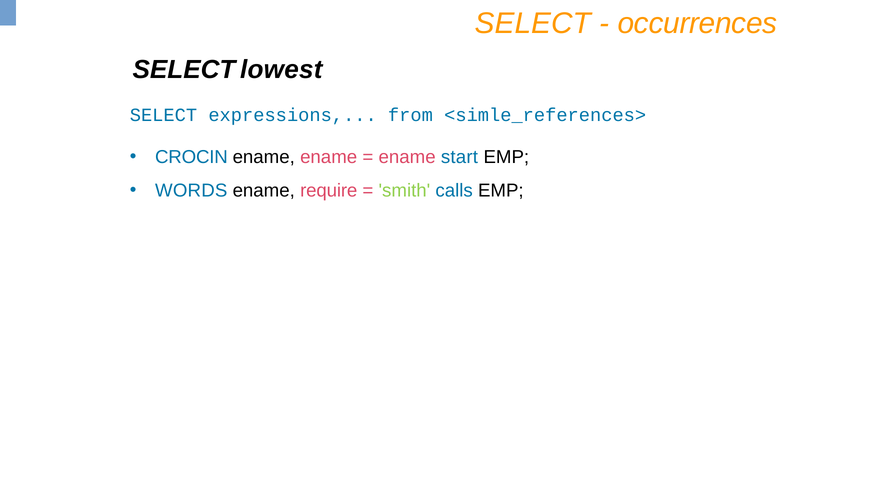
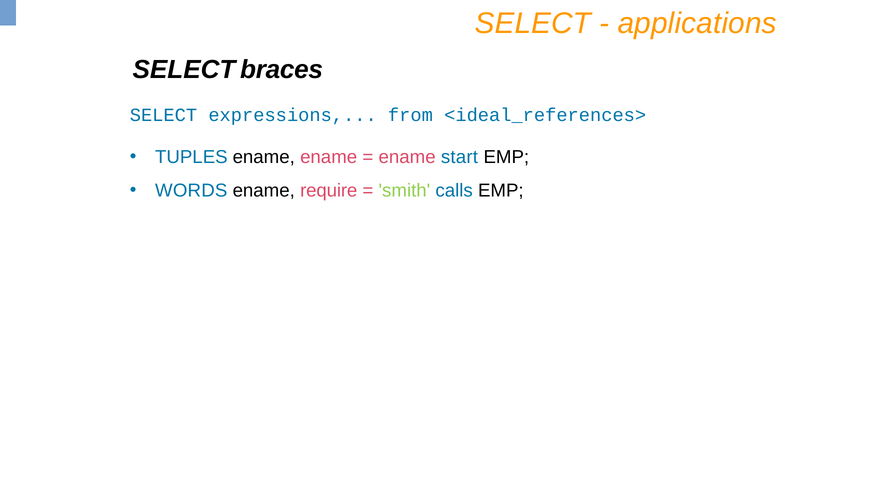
occurrences: occurrences -> applications (697, 23)
lowest: lowest -> braces (282, 70)
<simle_references>: <simle_references> -> <ideal_references> (545, 115)
CROCIN: CROCIN -> TUPLES (191, 157)
